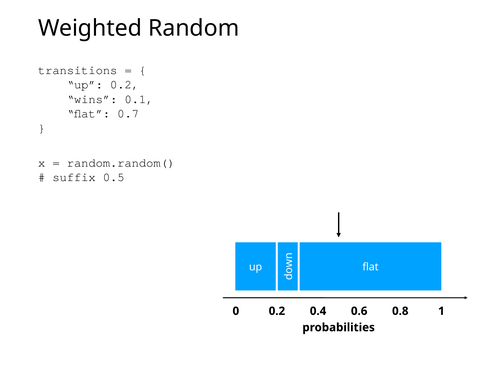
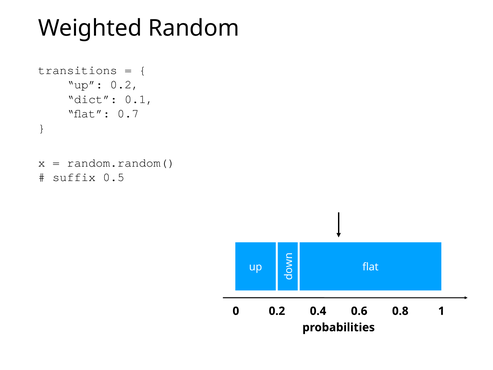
wins: wins -> dict (92, 99)
